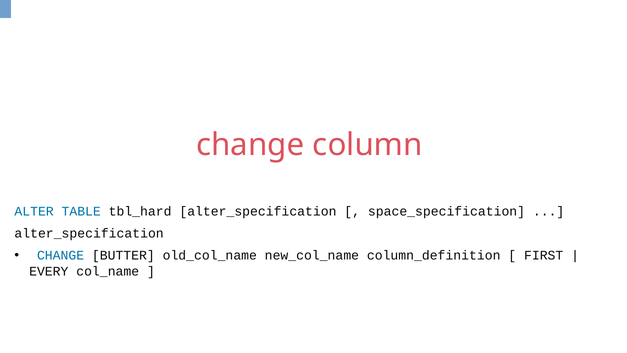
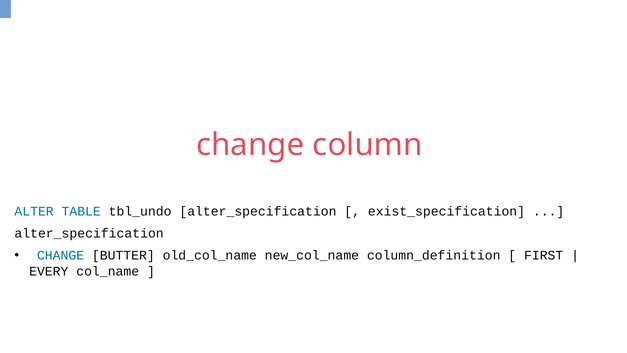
tbl_hard: tbl_hard -> tbl_undo (140, 211)
space_specification: space_specification -> exist_specification (447, 211)
